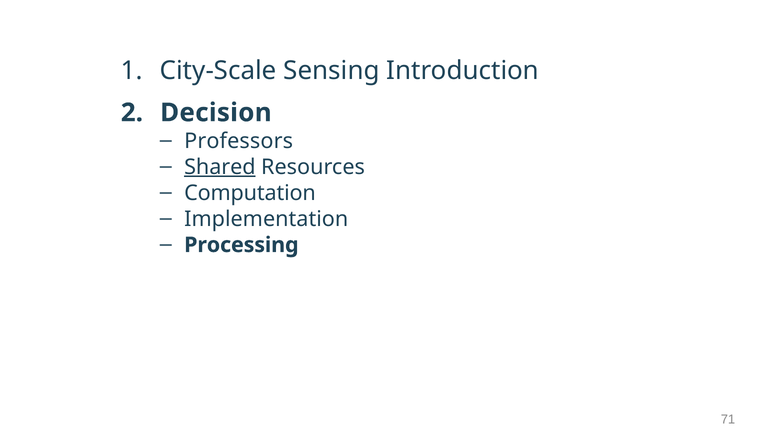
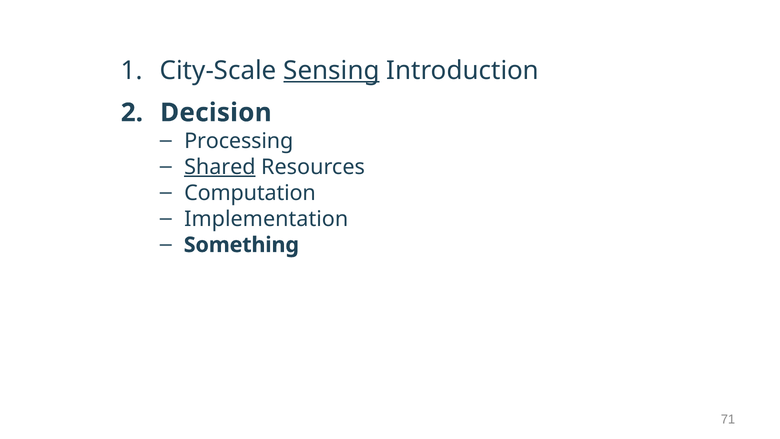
Sensing underline: none -> present (332, 71)
Professors: Professors -> Processing (239, 141)
Processing: Processing -> Something (241, 245)
